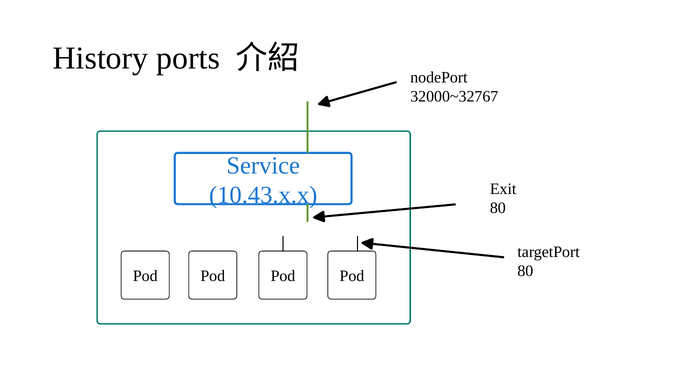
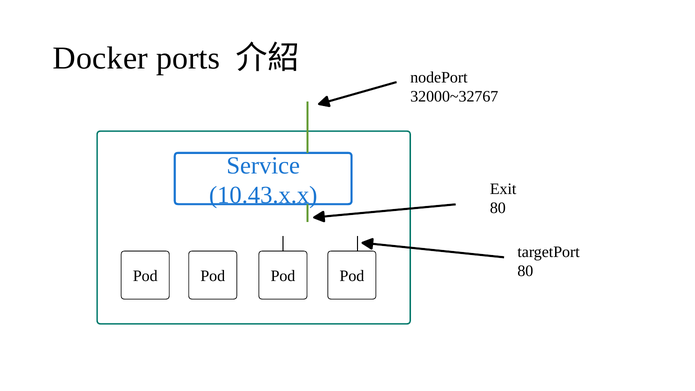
History: History -> Docker (101, 58)
